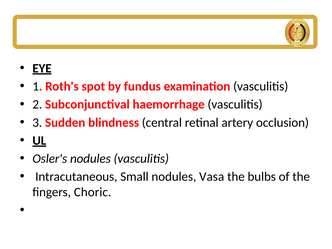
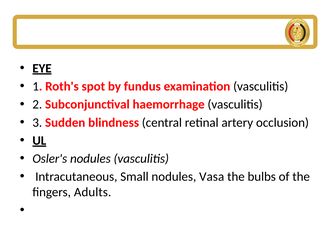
Choric: Choric -> Adults (93, 192)
